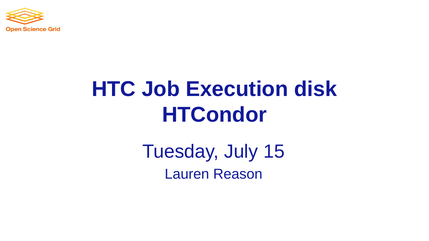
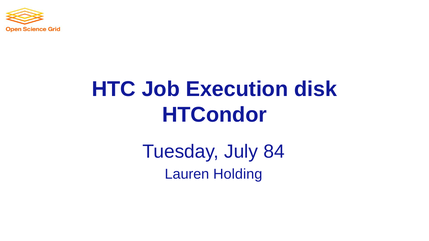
15: 15 -> 84 (274, 152)
Reason: Reason -> Holding (238, 174)
